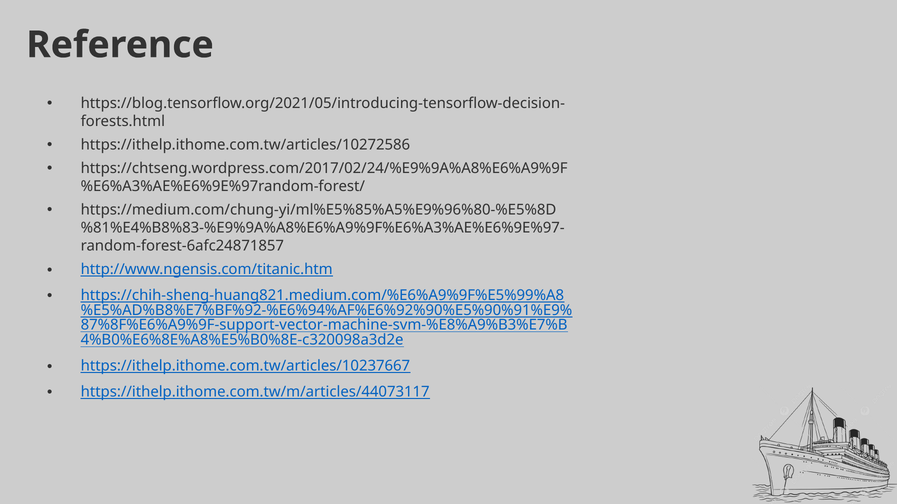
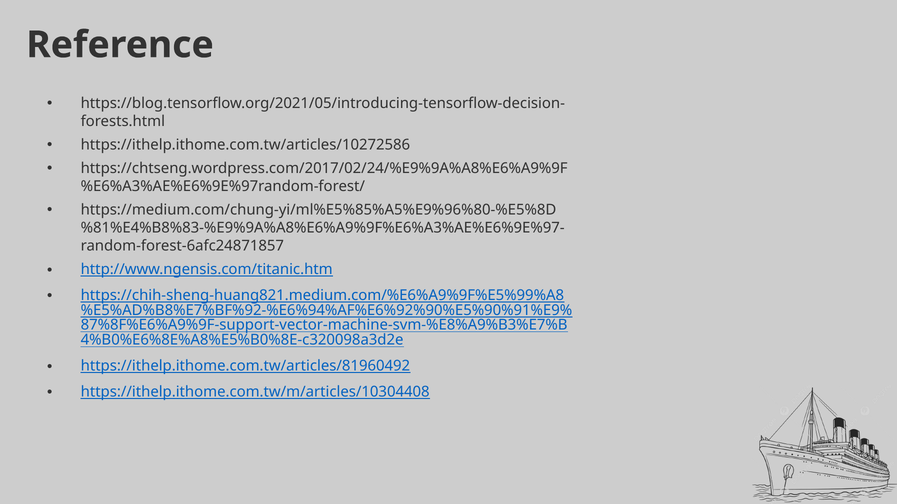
https://ithelp.ithome.com.tw/articles/10237667: https://ithelp.ithome.com.tw/articles/10237667 -> https://ithelp.ithome.com.tw/articles/81960492 (245, 366)
https://ithelp.ithome.com.tw/m/articles/44073117: https://ithelp.ithome.com.tw/m/articles/44073117 -> https://ithelp.ithome.com.tw/m/articles/10304408 (255, 392)
